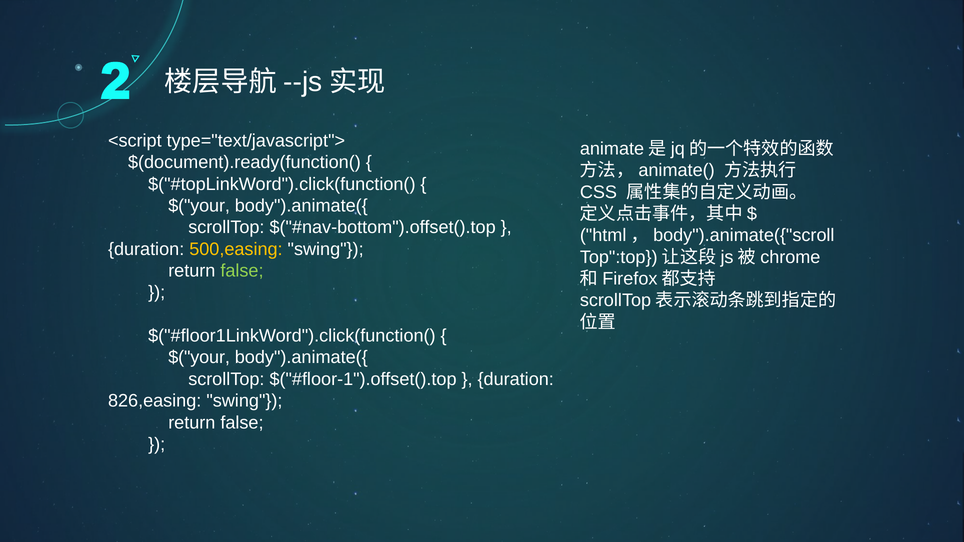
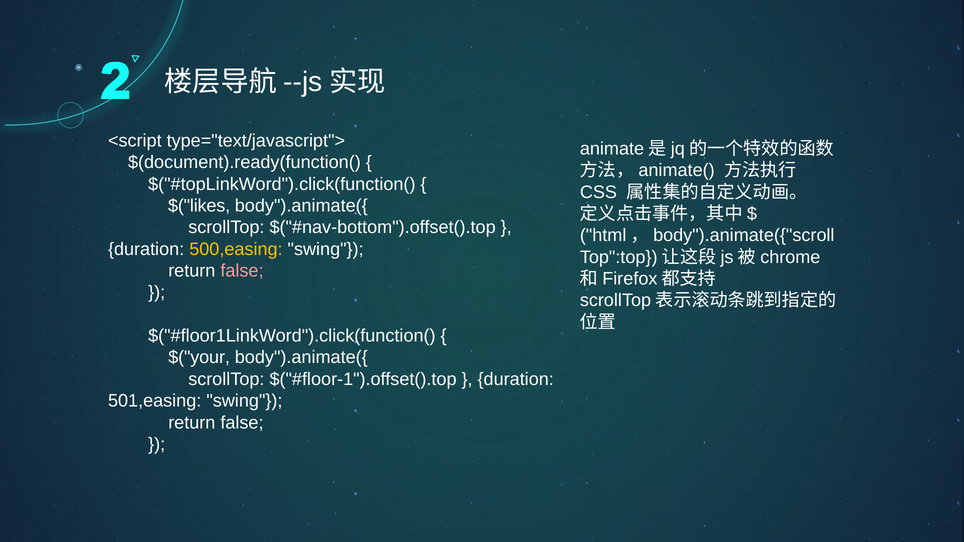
$("your: $("your -> $("likes (199, 206)
false colour: light green -> pink (242, 271)
826,easing: 826,easing -> 501,easing (155, 401)
